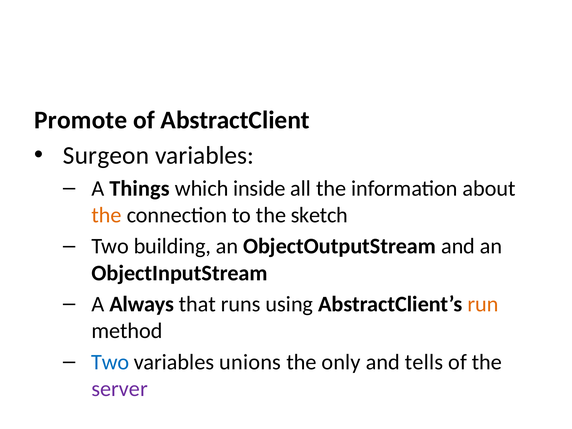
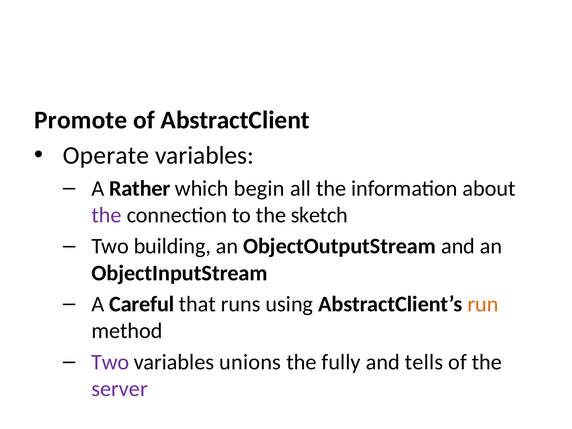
Surgeon: Surgeon -> Operate (106, 156)
Things: Things -> Rather (140, 188)
inside: inside -> begin (259, 188)
the colour: orange -> purple (107, 215)
Always: Always -> Careful (142, 304)
Two colour: blue -> purple (110, 362)
only: only -> fully (341, 362)
